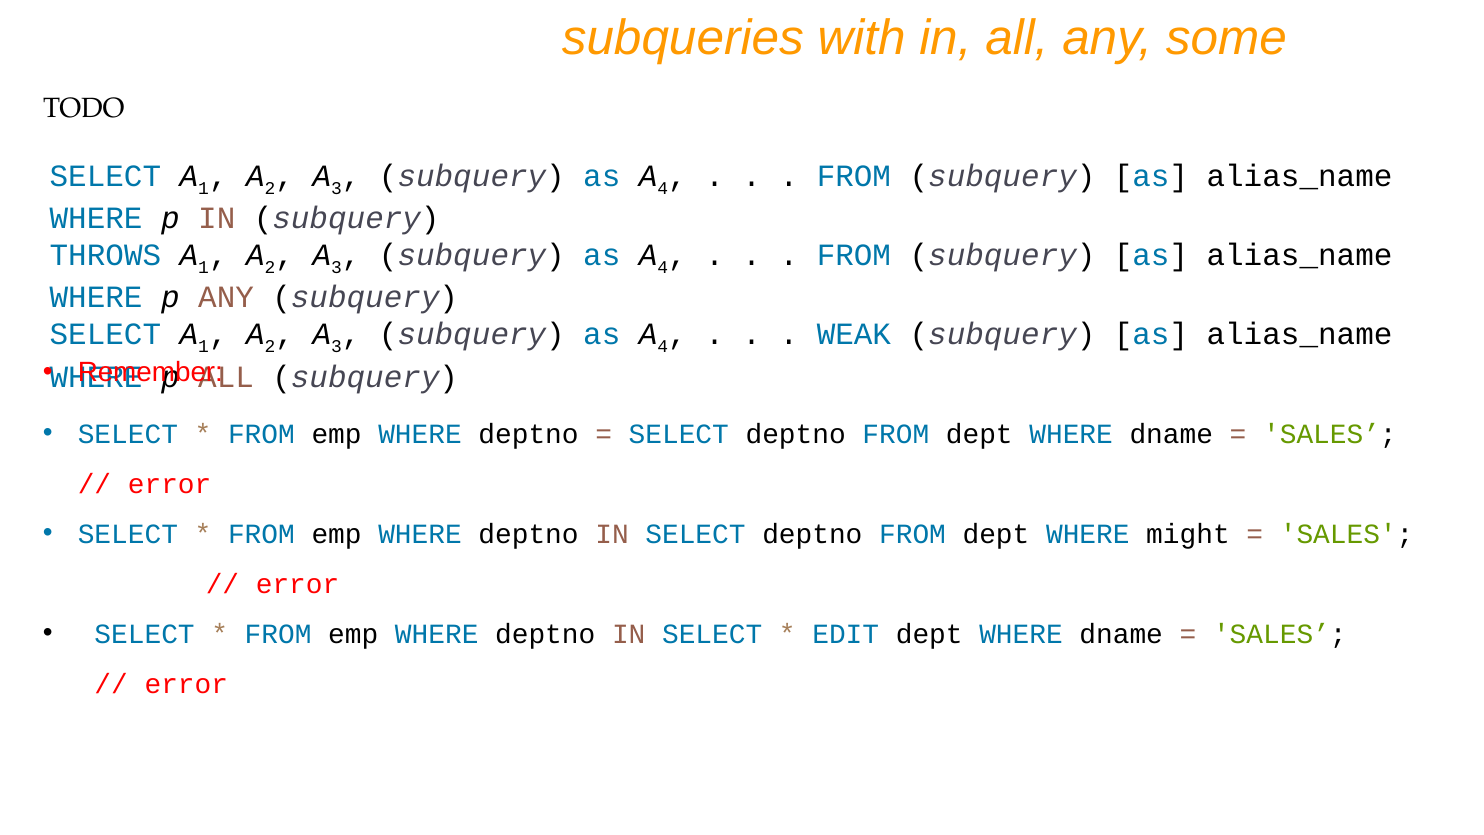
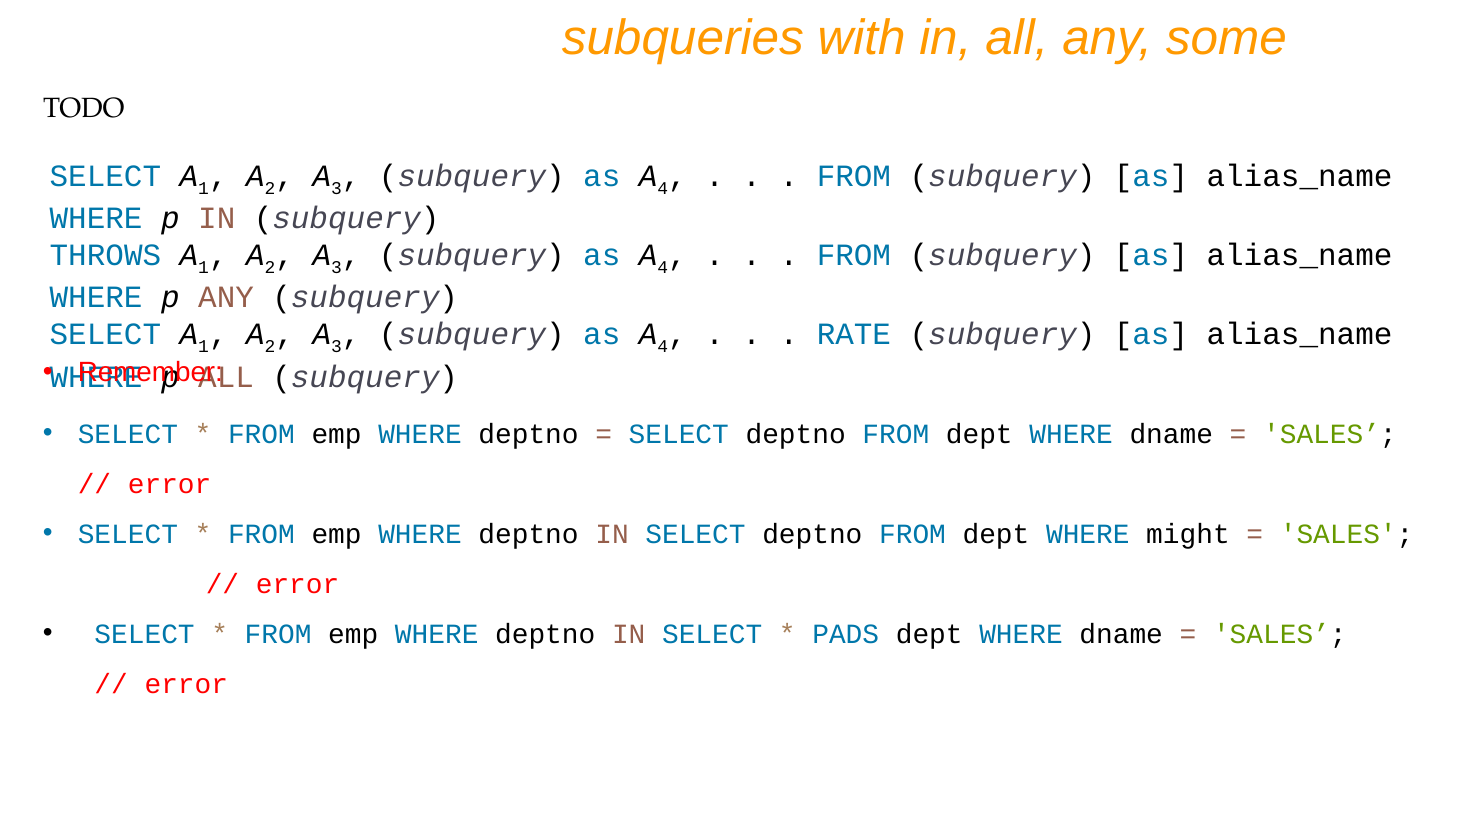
WEAK: WEAK -> RATE (854, 335)
EDIT: EDIT -> PADS (846, 634)
